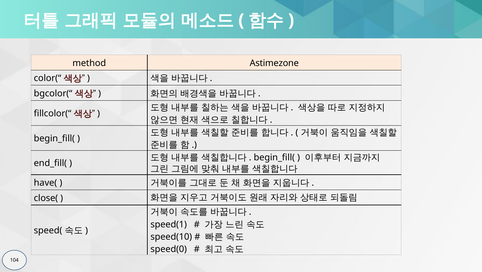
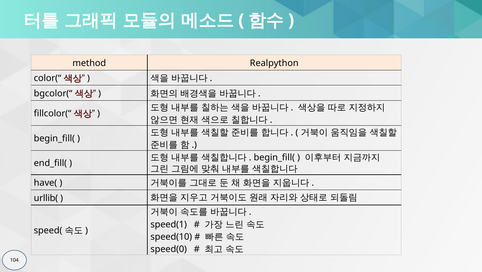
Astimezone: Astimezone -> Realpython (274, 63)
close(: close( -> urllib( (46, 198)
